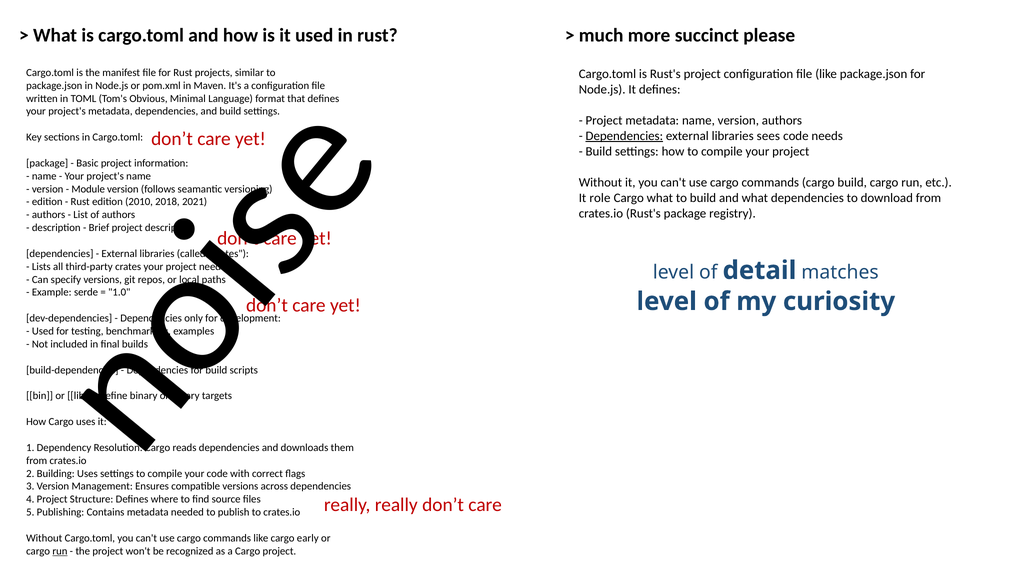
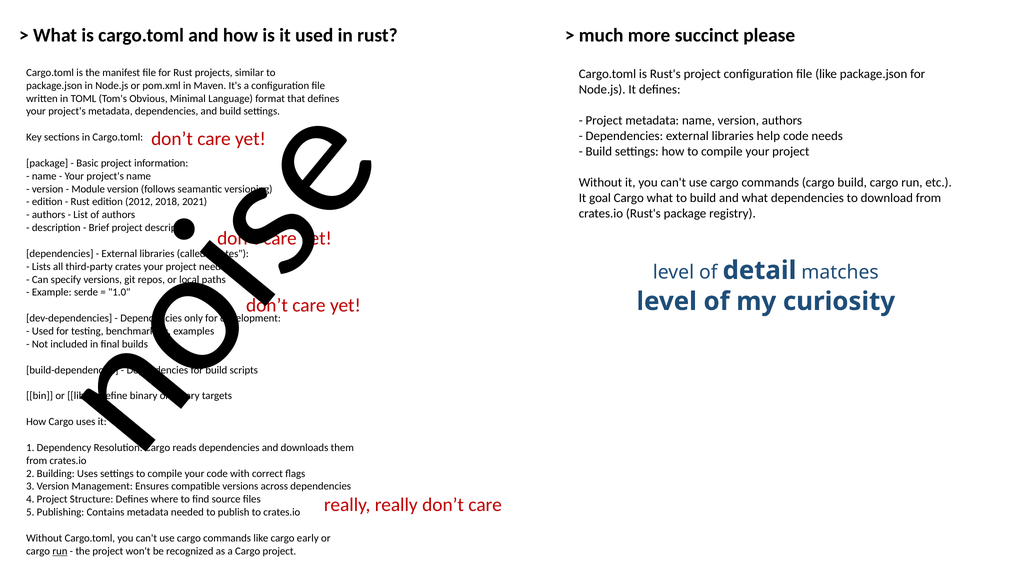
Dependencies underline: present -> none (624, 136)
sees: sees -> help (768, 136)
role: role -> goal (600, 198)
2010: 2010 -> 2012 (139, 202)
